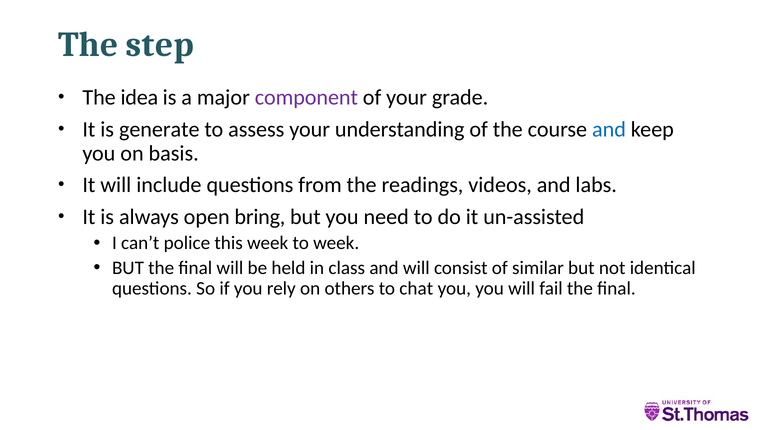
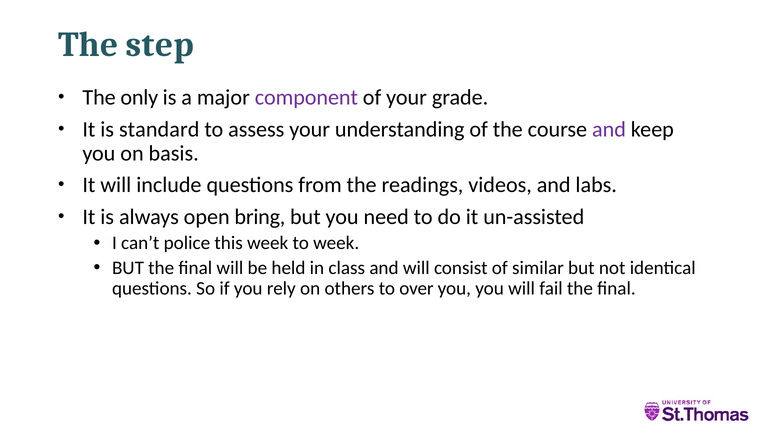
idea: idea -> only (139, 98)
generate: generate -> standard (159, 129)
and colour: blue -> purple (609, 129)
chat: chat -> over (416, 289)
